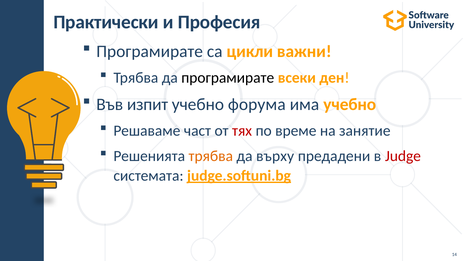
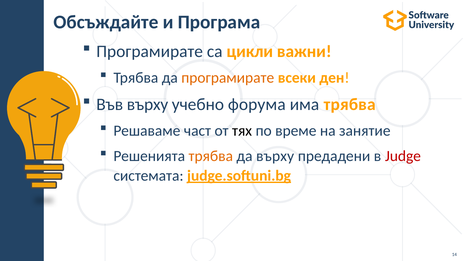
Практически: Практически -> Обсъждайте (106, 22)
Професия: Професия -> Програма (219, 22)
програмирате colour: black -> orange (228, 78)
Във изпит: изпит -> върху (148, 104)
има учебно: учебно -> трябва (350, 104)
тях colour: red -> black (242, 131)
